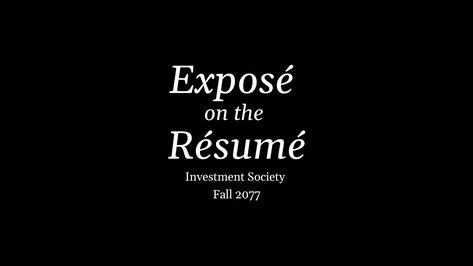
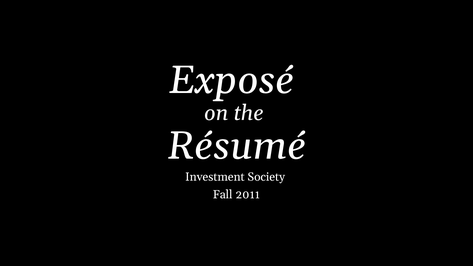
2077: 2077 -> 2011 (248, 195)
